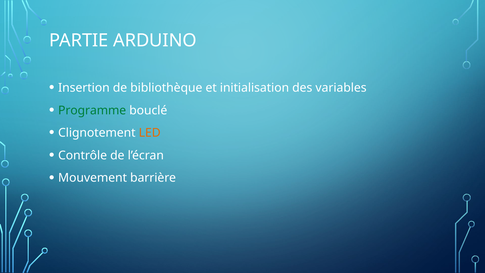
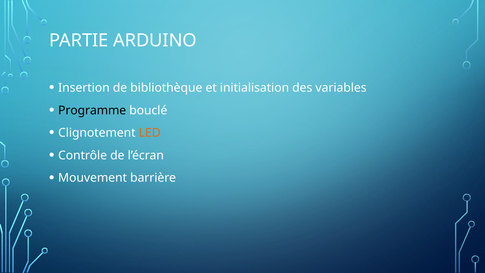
Programme colour: green -> black (92, 110)
